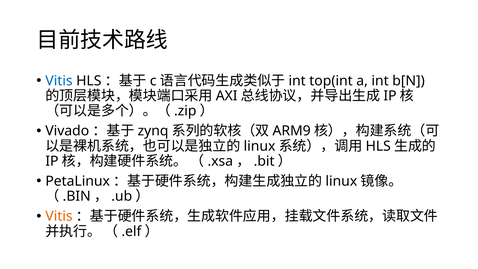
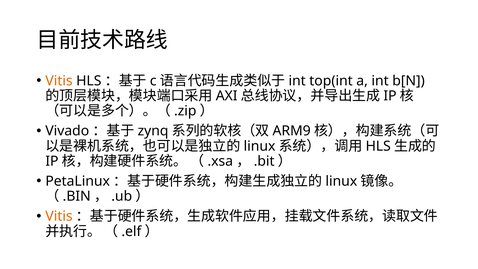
Vitis colour: blue -> orange (59, 81)
